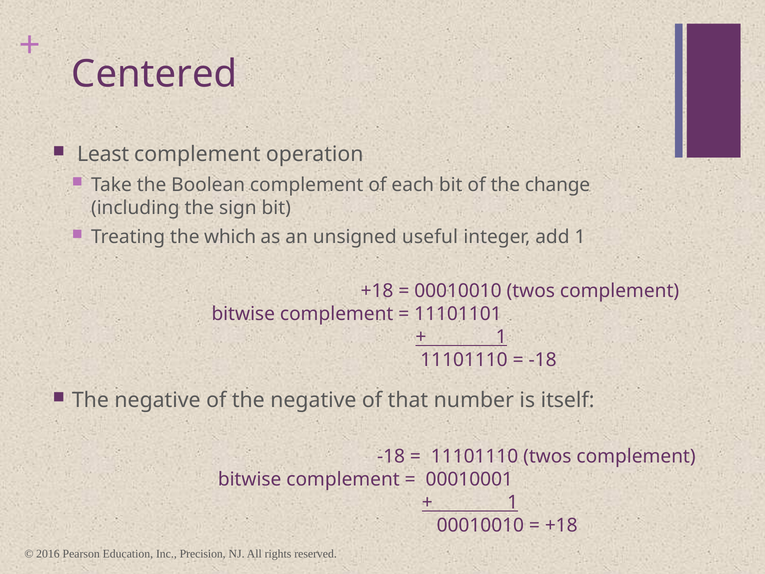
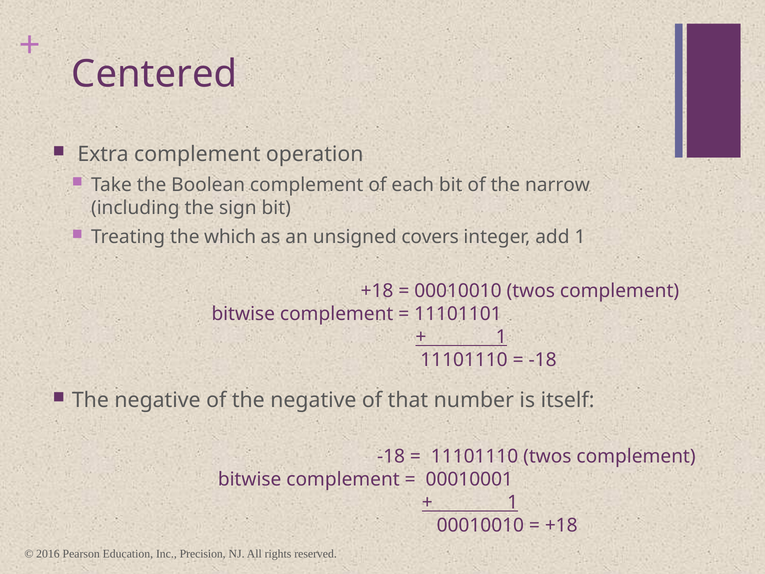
Least: Least -> Extra (103, 154)
change: change -> narrow (557, 185)
useful: useful -> covers (430, 237)
